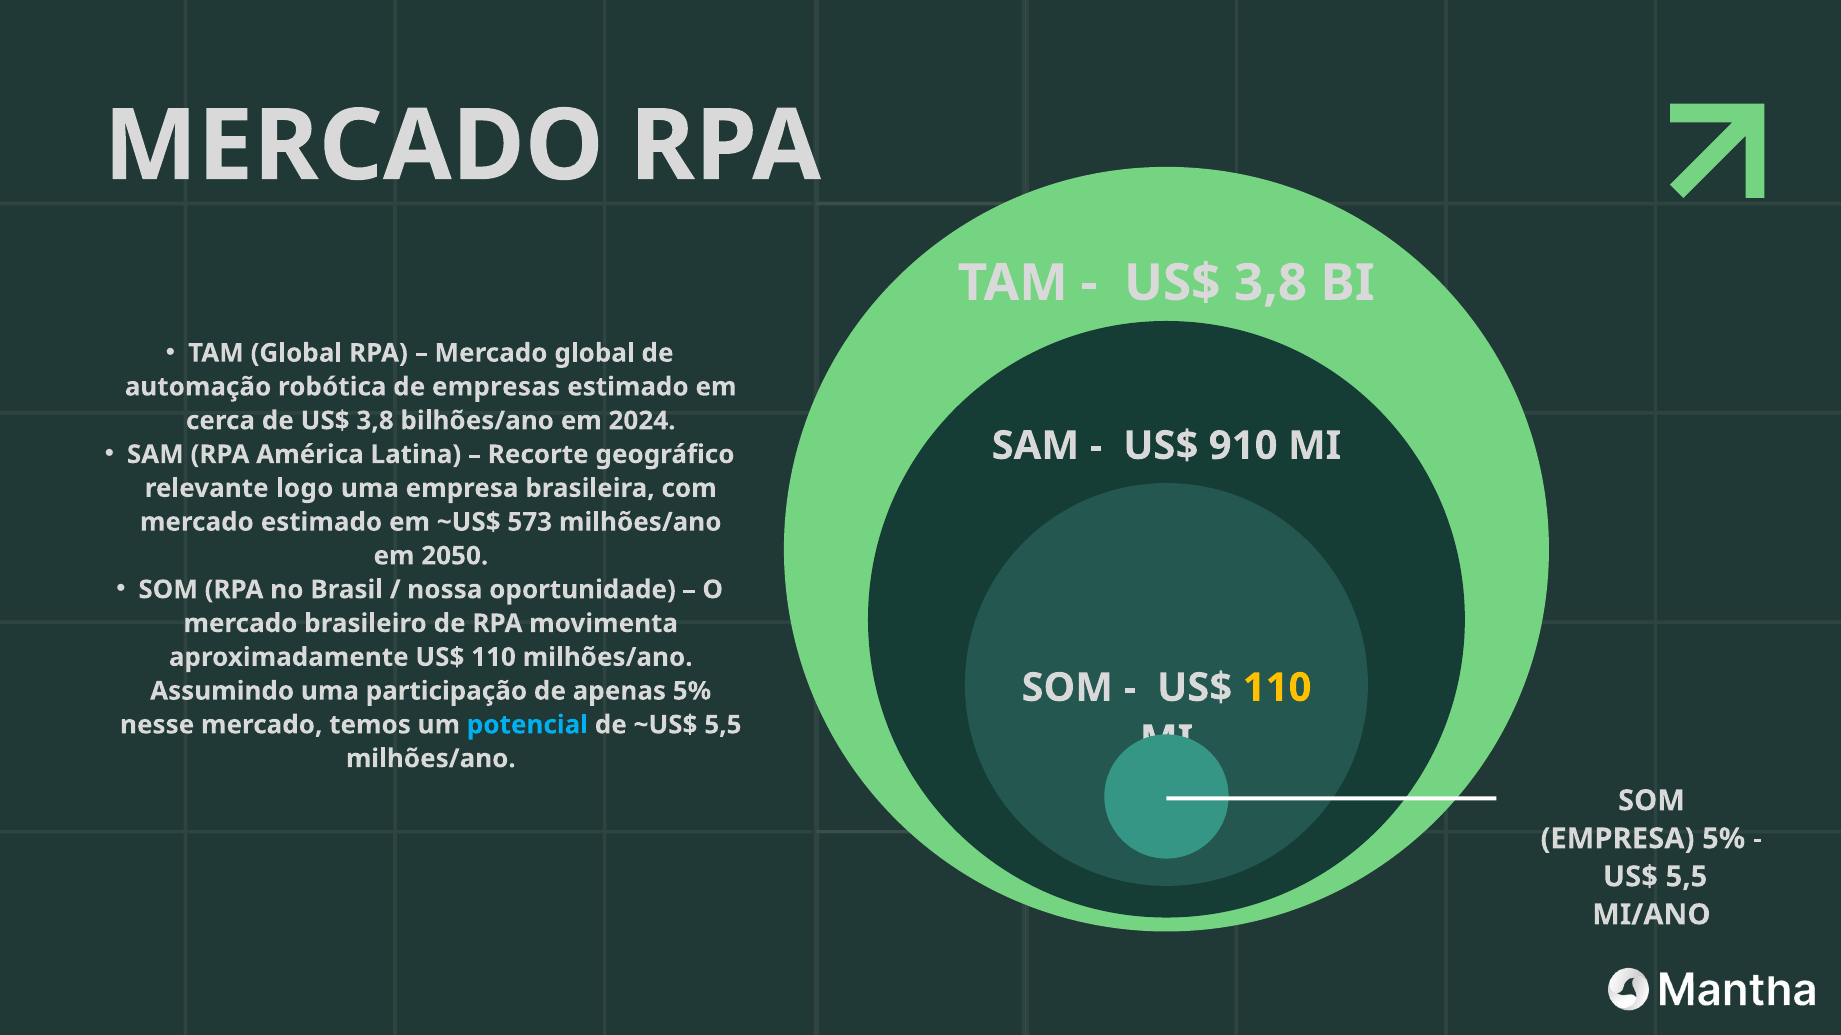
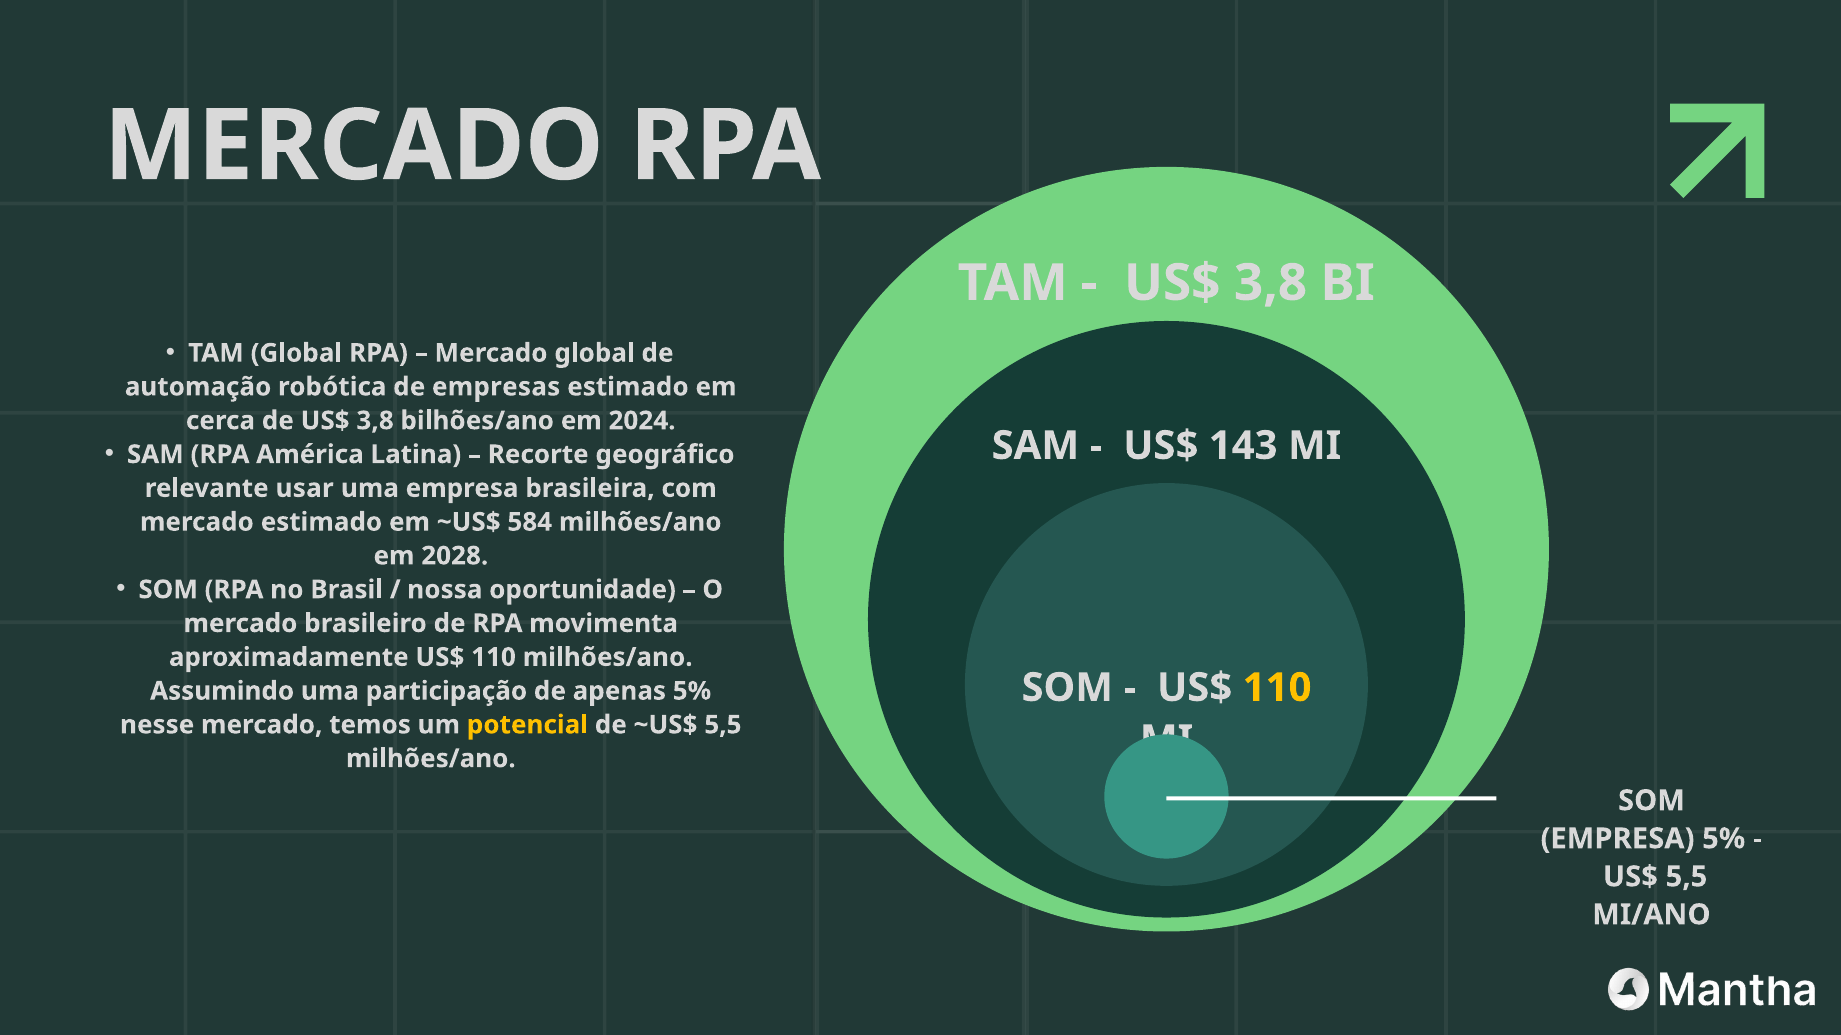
910: 910 -> 143 (1243, 446)
logo: logo -> usar (305, 489)
573: 573 -> 584 (530, 522)
2050: 2050 -> 2028 (455, 556)
potencial colour: light blue -> yellow (527, 725)
